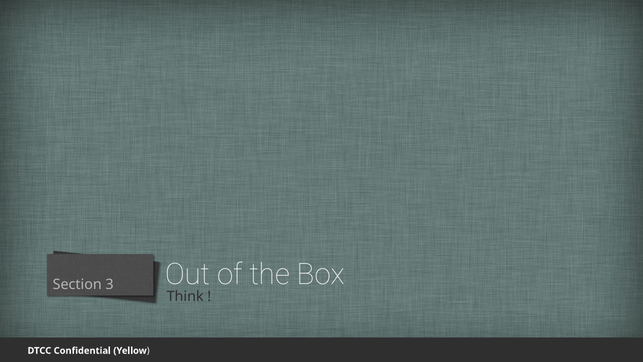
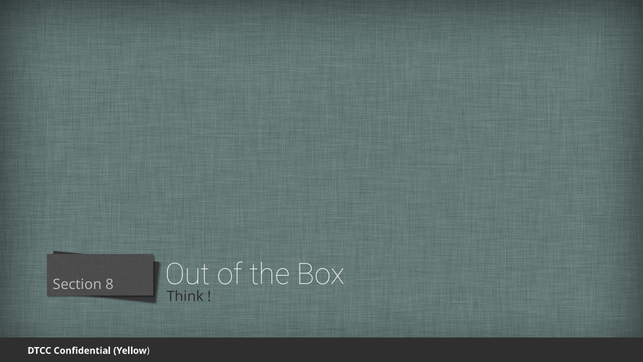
3: 3 -> 8 (110, 284)
